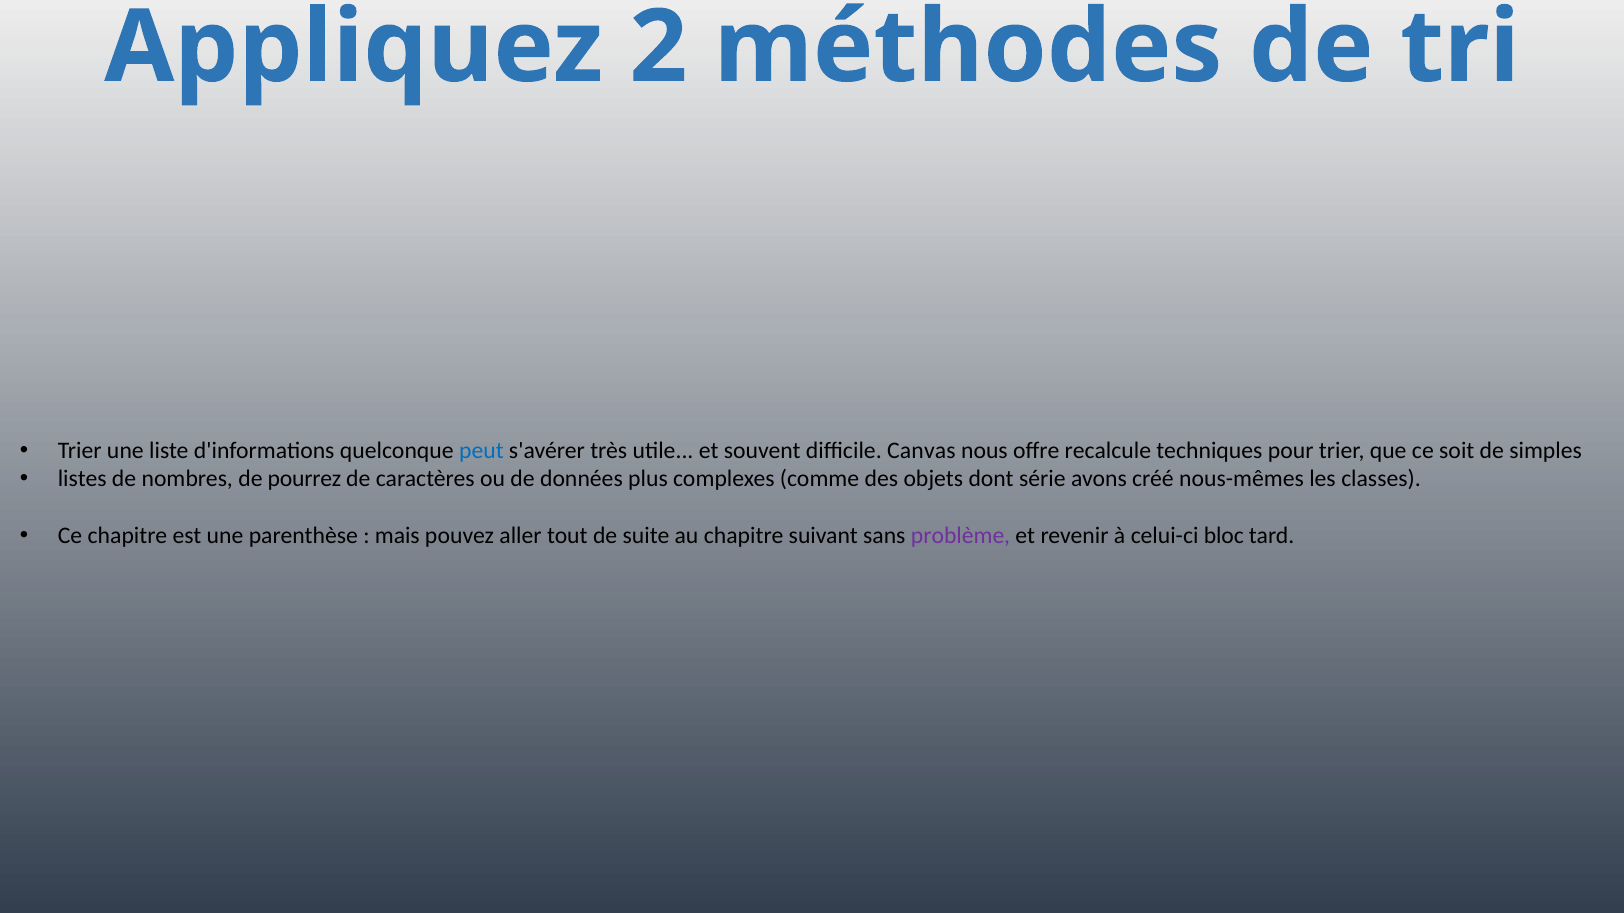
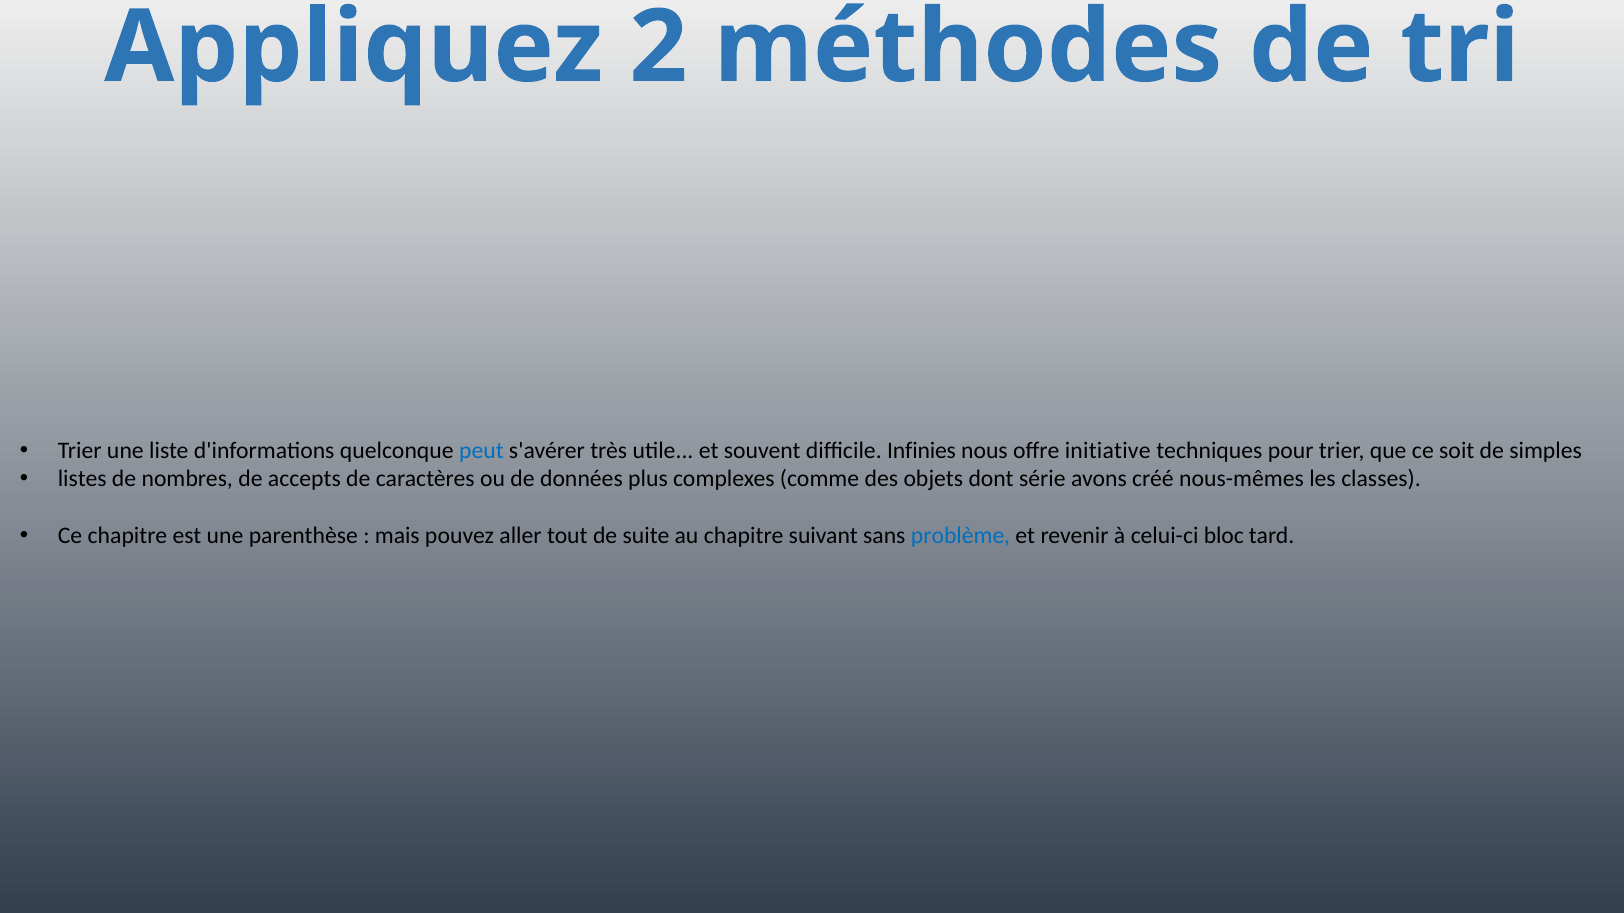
Canvas: Canvas -> Infinies (922, 451)
recalcule: recalcule -> initiative (1108, 451)
pourrez: pourrez -> accepts (304, 479)
problème colour: purple -> blue (961, 536)
